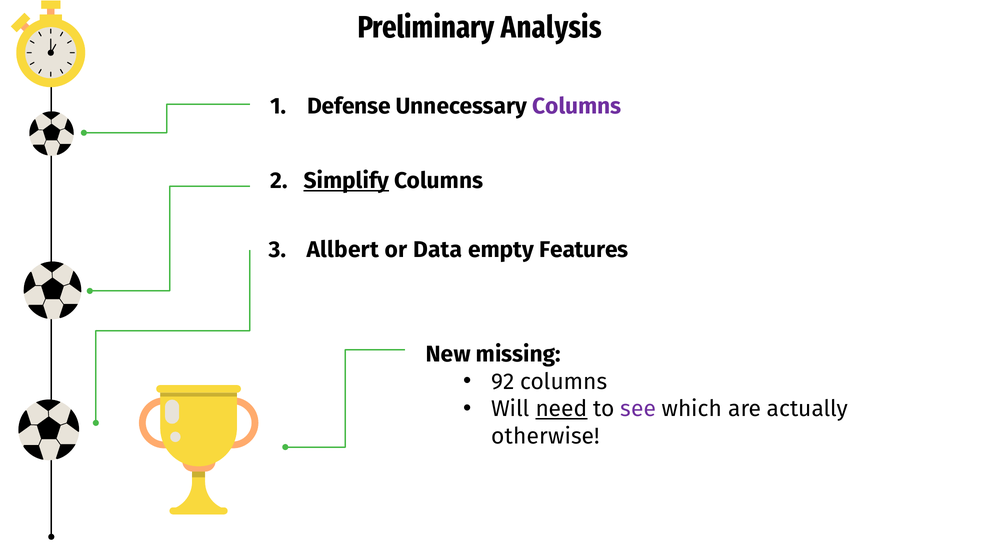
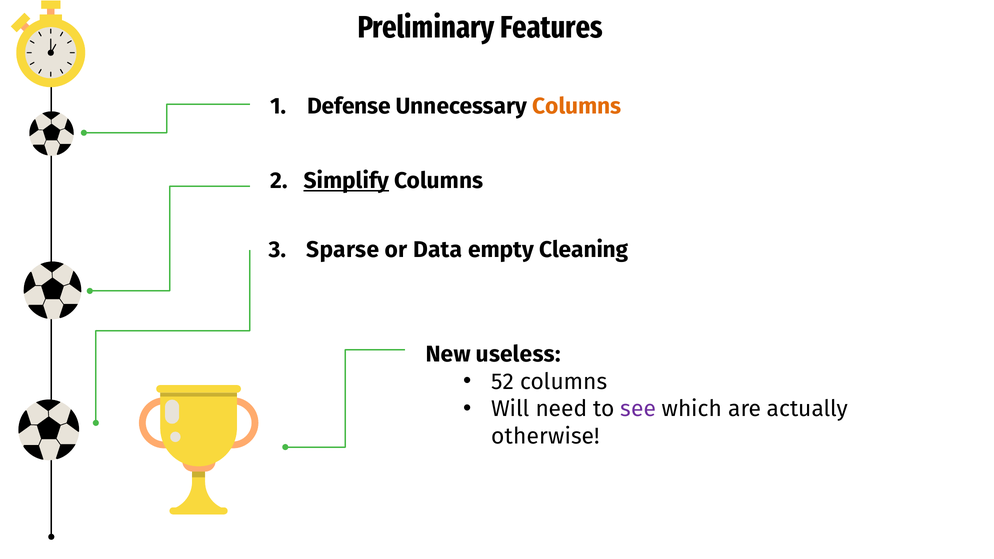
Analysis: Analysis -> Features (551, 28)
Columns colour: purple -> orange (577, 106)
Allbert: Allbert -> Sparse (343, 250)
Features: Features -> Cleaning (584, 250)
missing: missing -> useless (518, 354)
92: 92 -> 52 (503, 382)
need underline: present -> none (561, 409)
